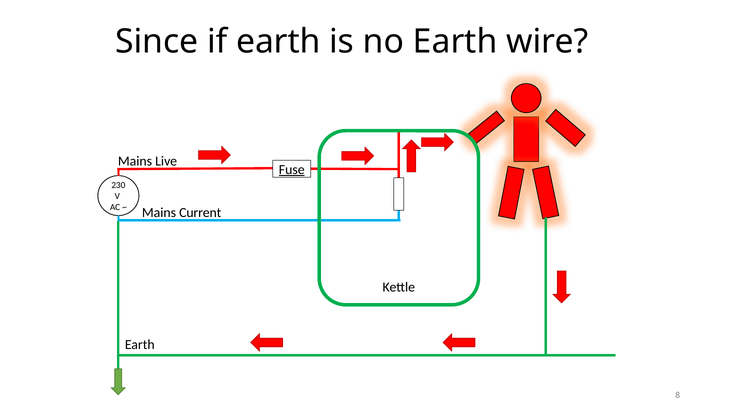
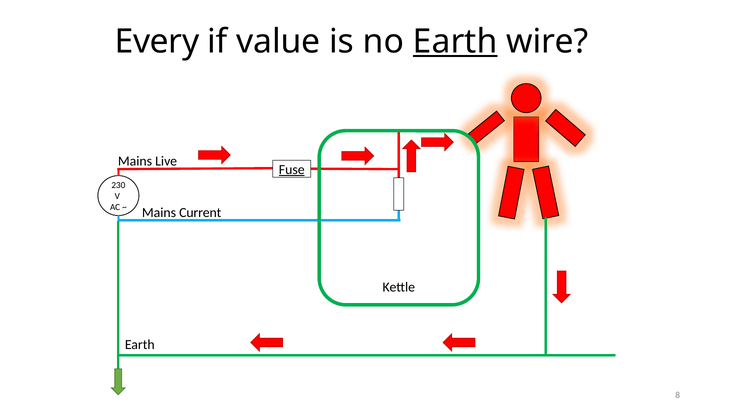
Since: Since -> Every (157, 41)
if earth: earth -> value (278, 41)
Earth underline: none -> present (455, 41)
